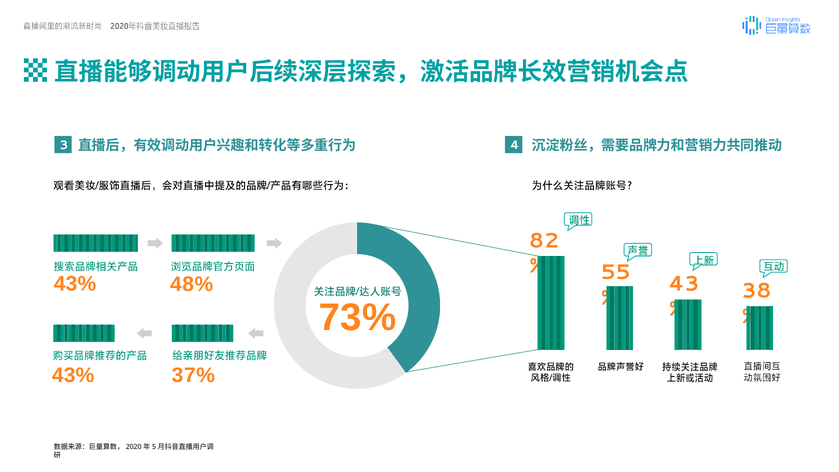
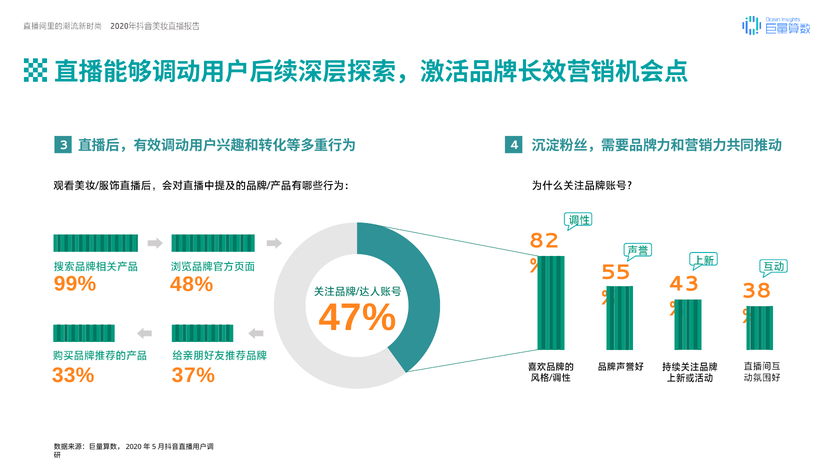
43%: 43% -> 99% (75, 284)
73%: 73% -> 47% (358, 317)
43%: 43% -> 33% (73, 375)
